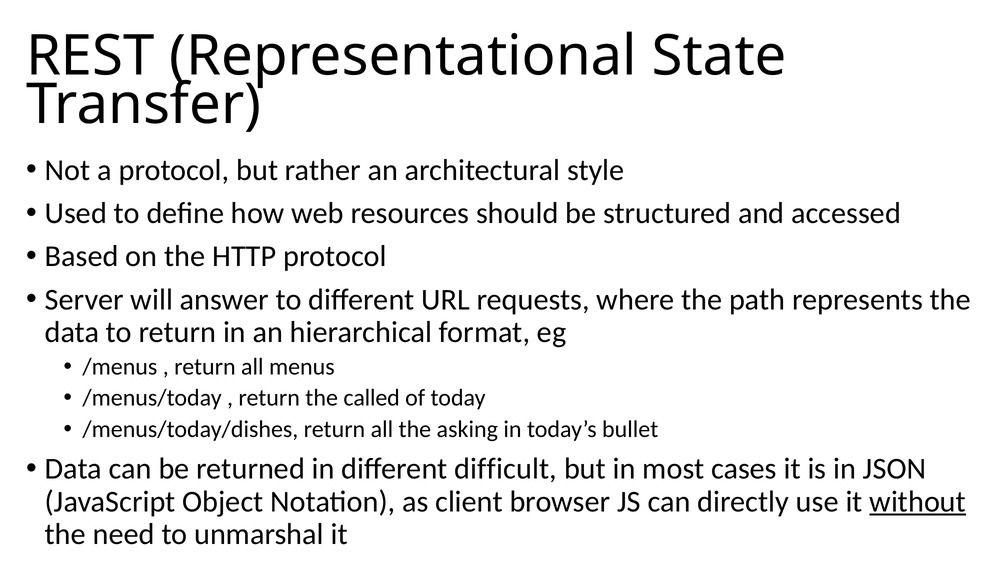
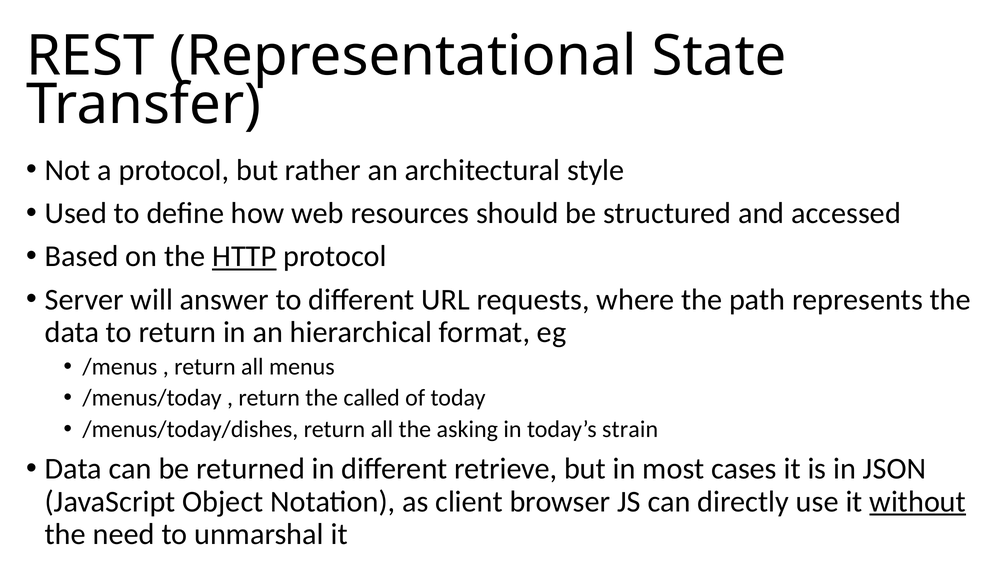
HTTP underline: none -> present (244, 256)
bullet: bullet -> strain (630, 429)
difficult: difficult -> retrieve (506, 469)
